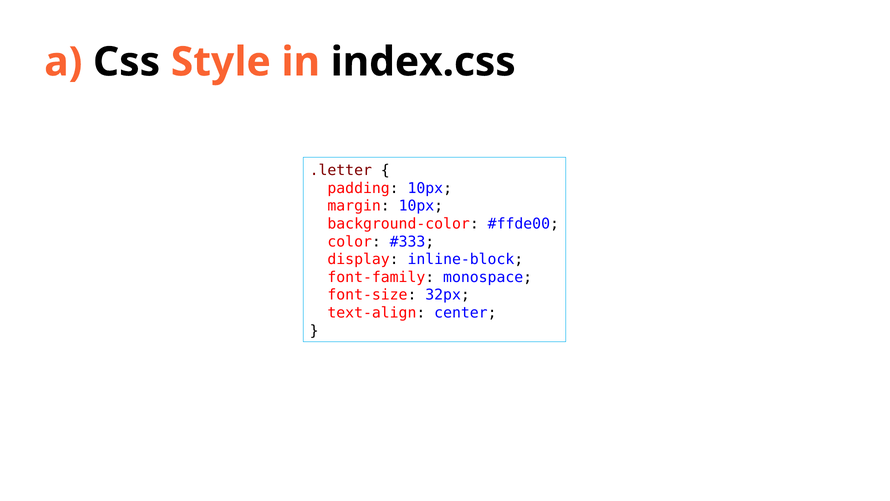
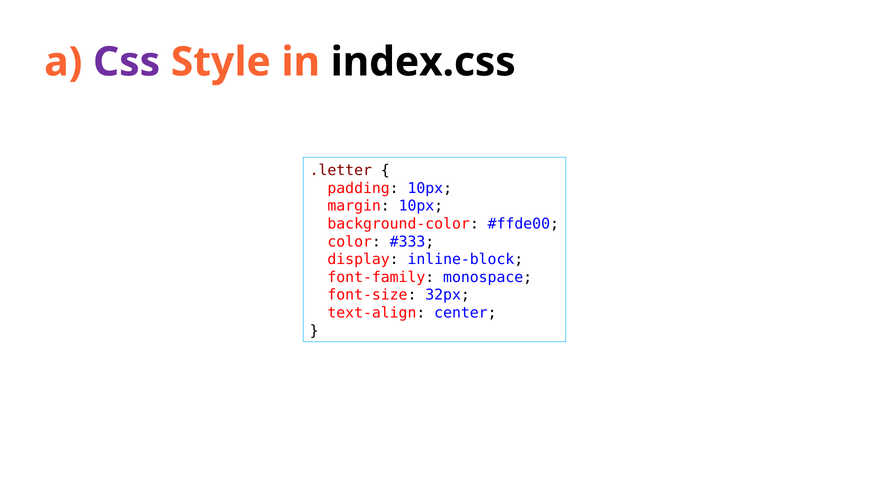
Css colour: black -> purple (127, 62)
